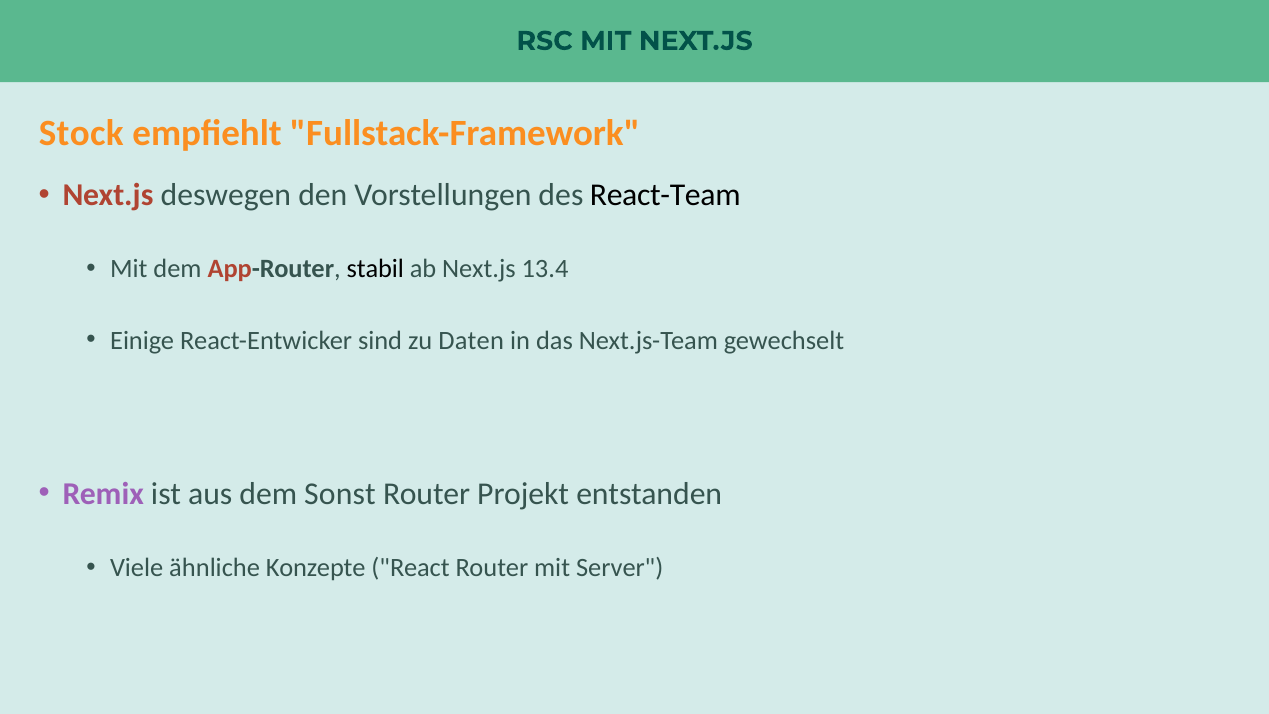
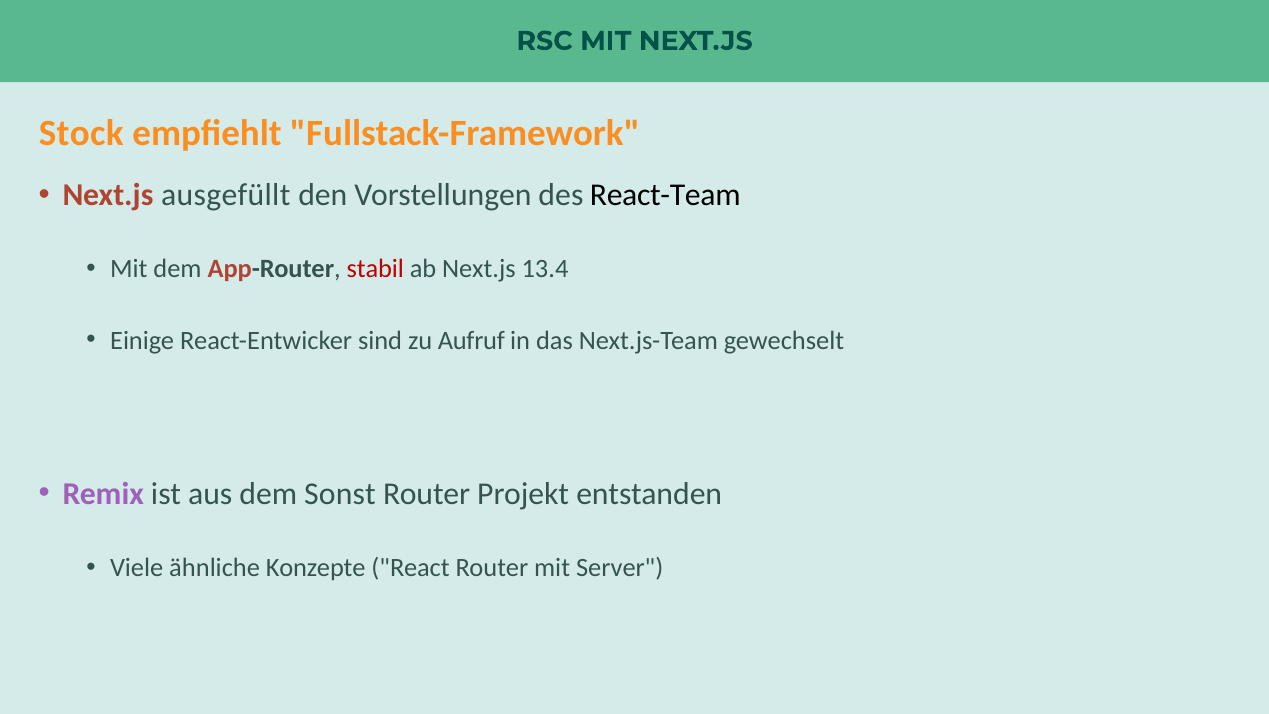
deswegen: deswegen -> ausgefüllt (226, 195)
stabil colour: black -> red (375, 269)
Daten: Daten -> Aufruf (471, 340)
